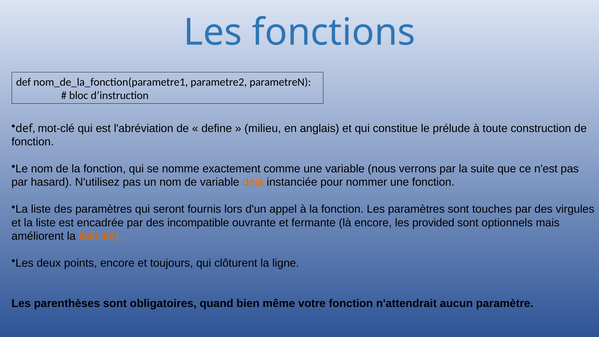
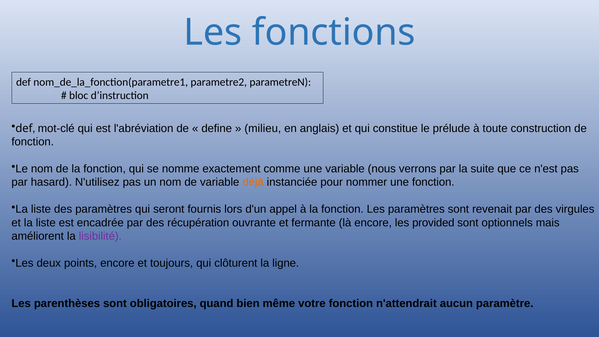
touches: touches -> revenait (492, 209)
incompatible: incompatible -> récupération (198, 223)
lisibilité colour: orange -> purple (100, 236)
